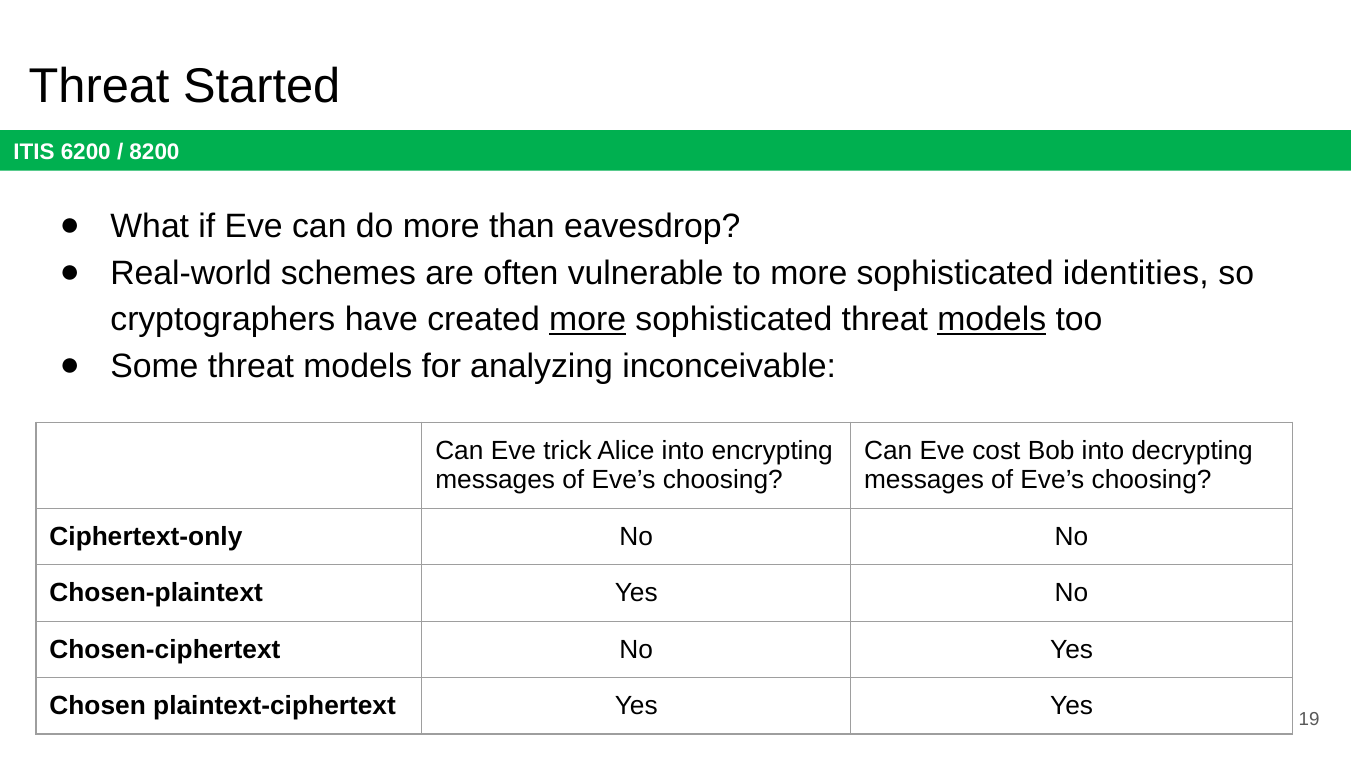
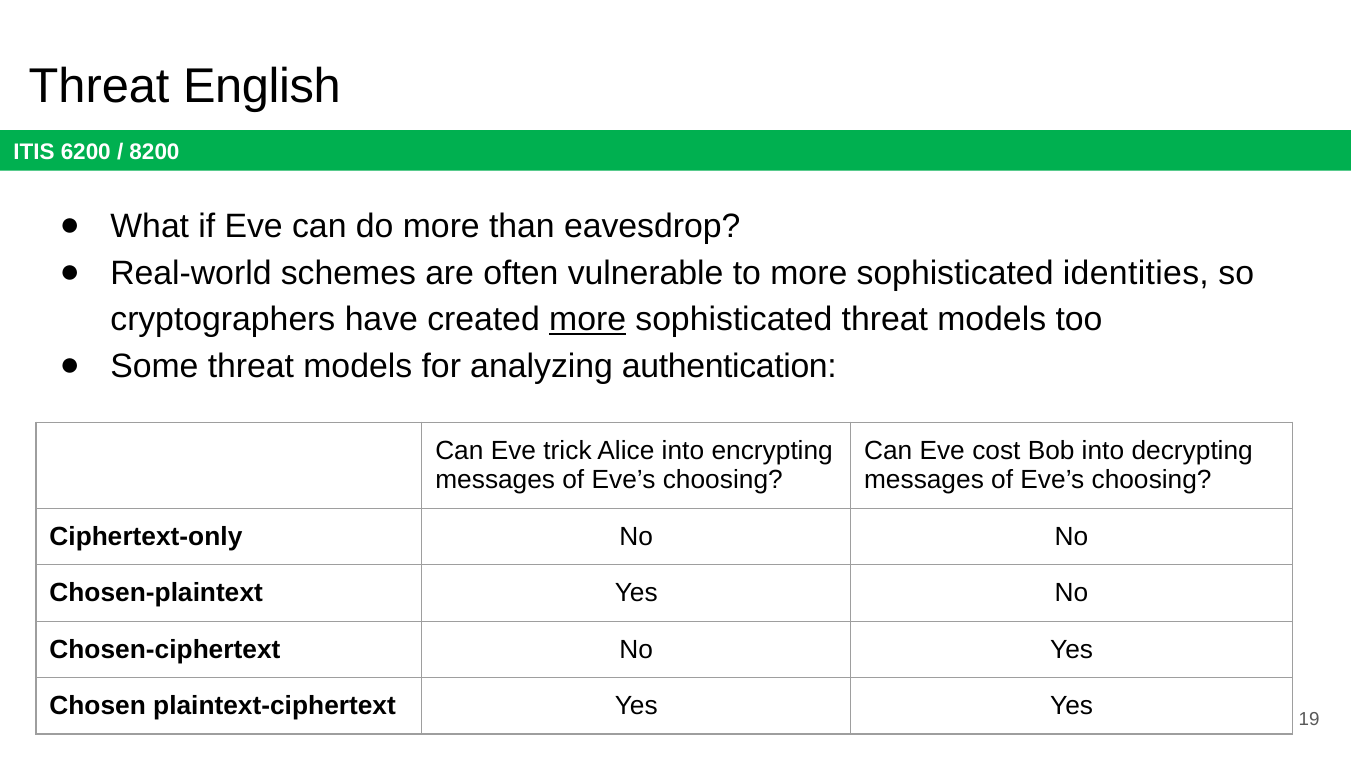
Started: Started -> English (262, 86)
models underline: present -> none (992, 320)
inconceivable: inconceivable -> authentication (729, 366)
